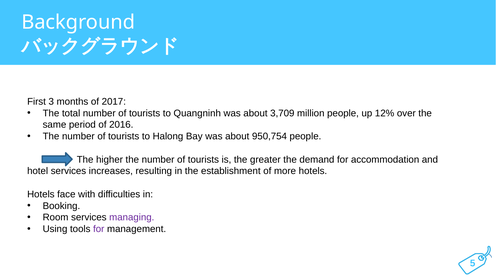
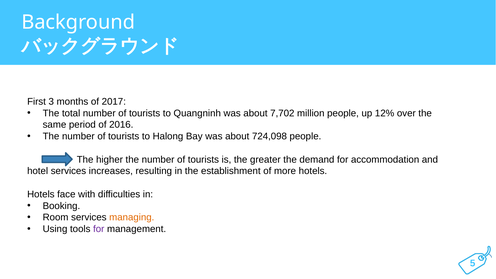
3,709: 3,709 -> 7,702 (282, 113)
950,754: 950,754 -> 724,098 (269, 136)
managing colour: purple -> orange (132, 217)
